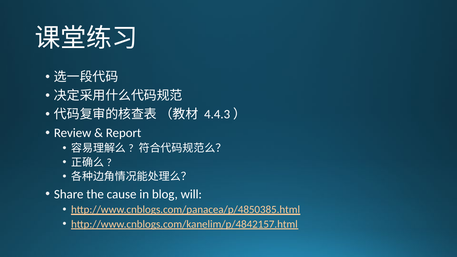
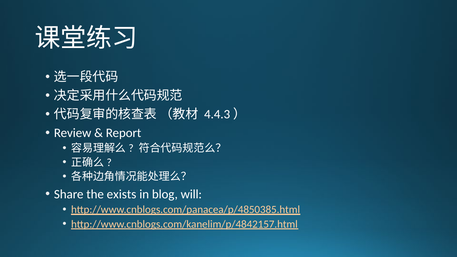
cause: cause -> exists (122, 194)
